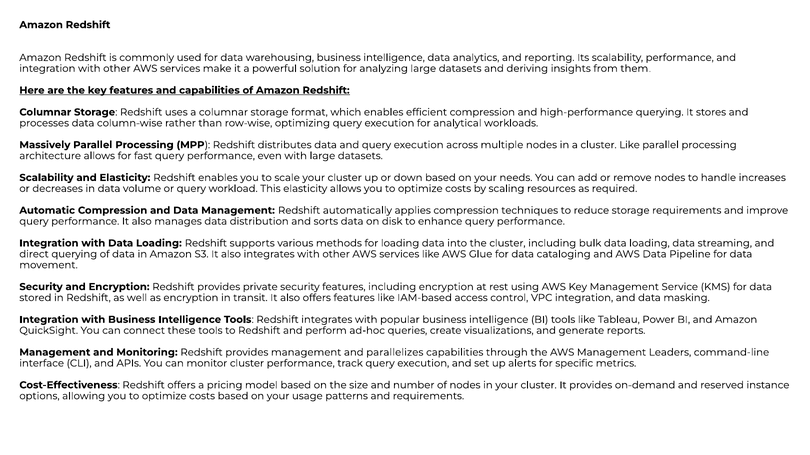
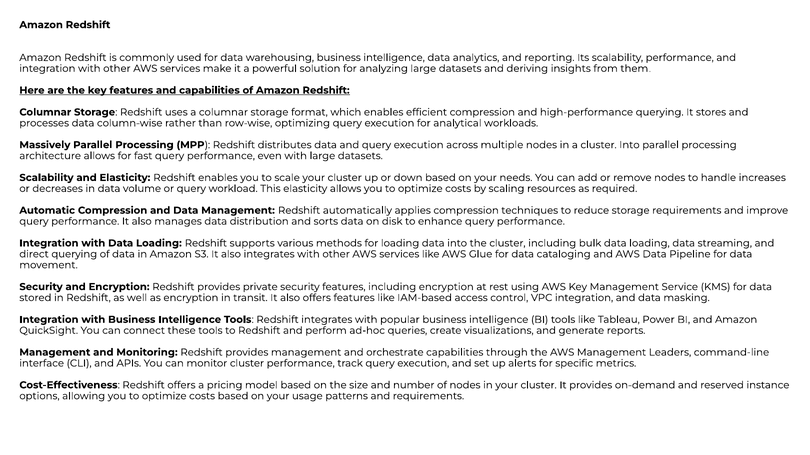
cluster Like: Like -> Into (629, 145)
parallelizes: parallelizes -> orchestrate (395, 353)
